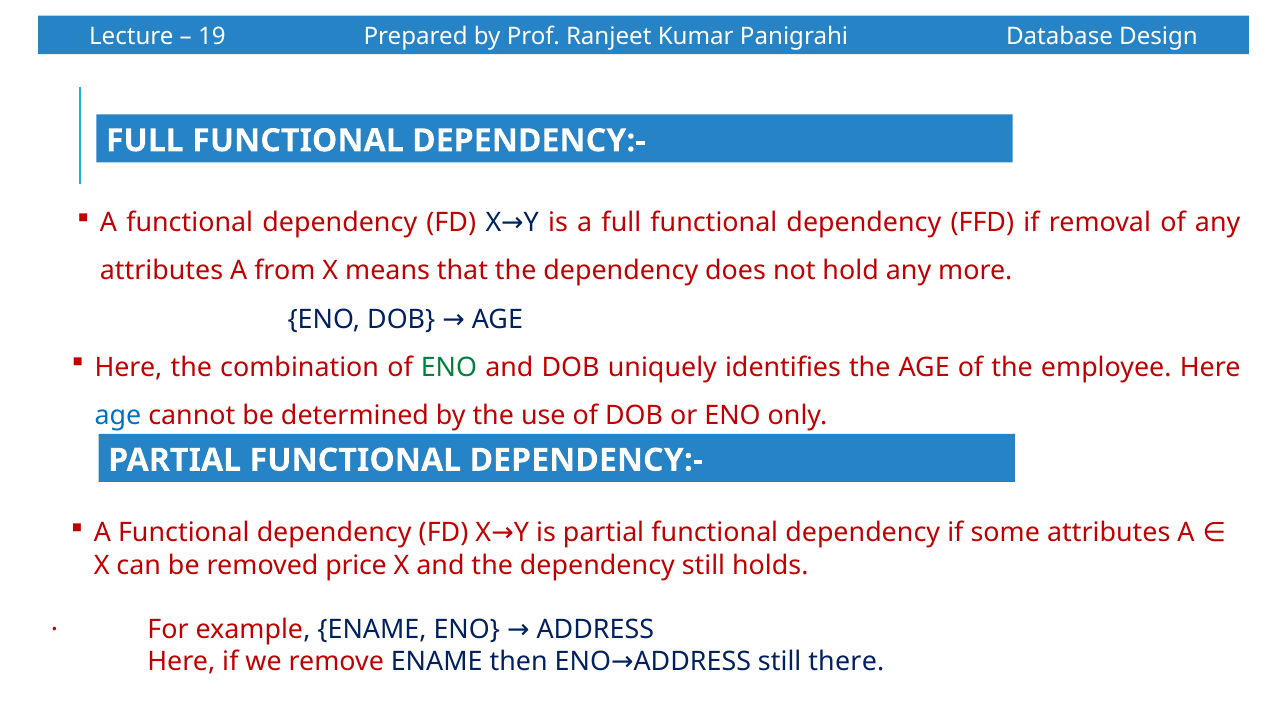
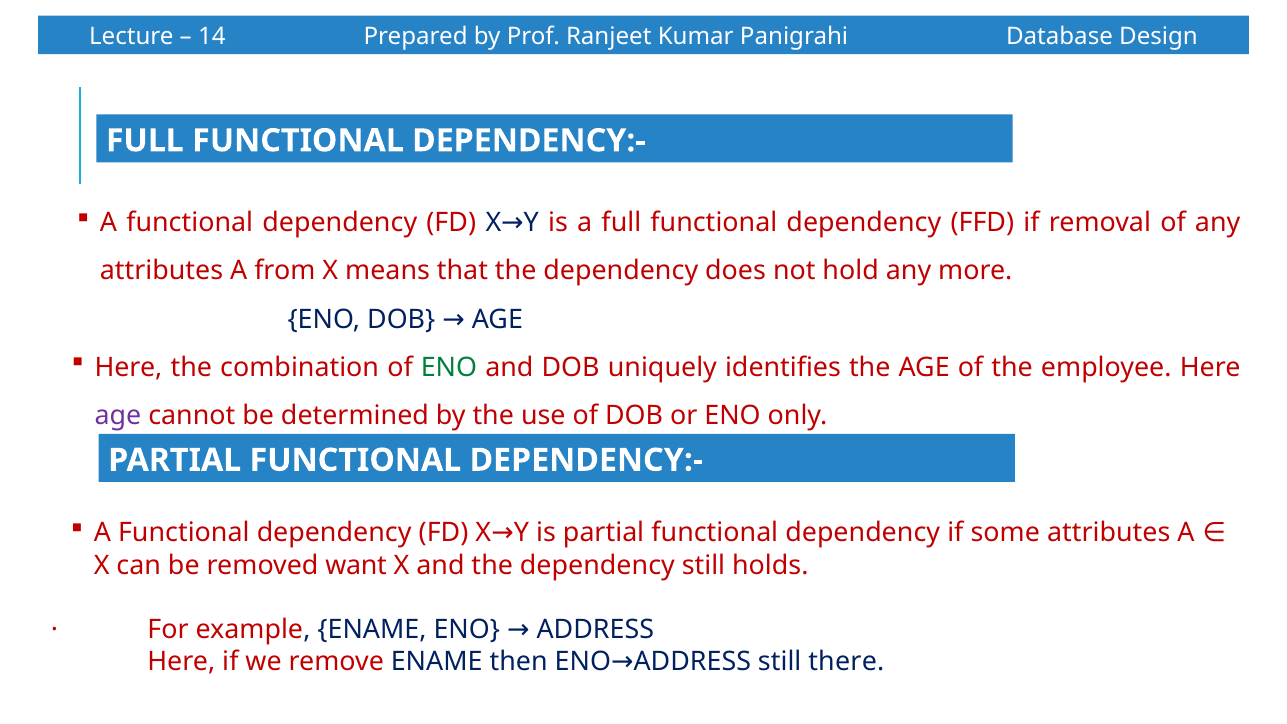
19: 19 -> 14 (212, 37)
age colour: blue -> purple (118, 416)
price: price -> want (356, 565)
